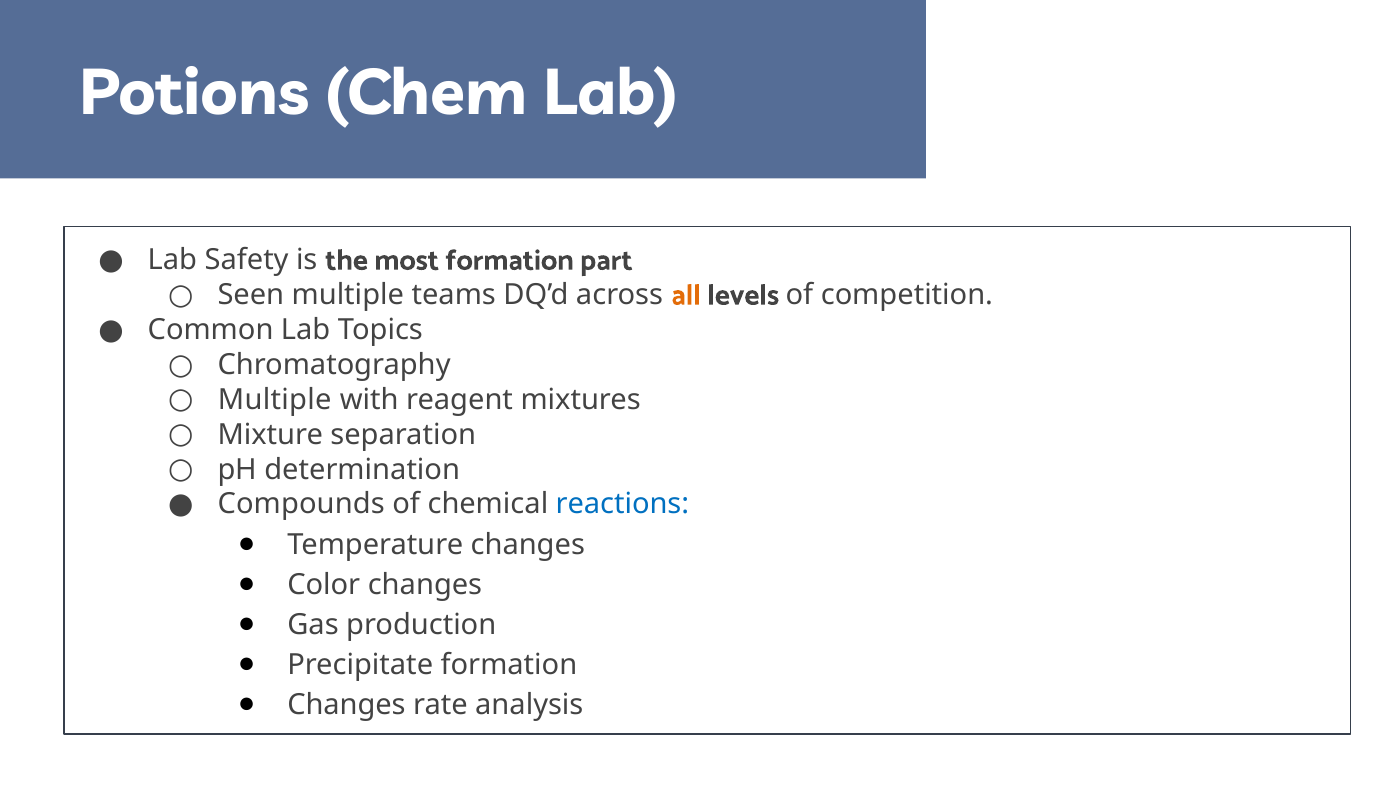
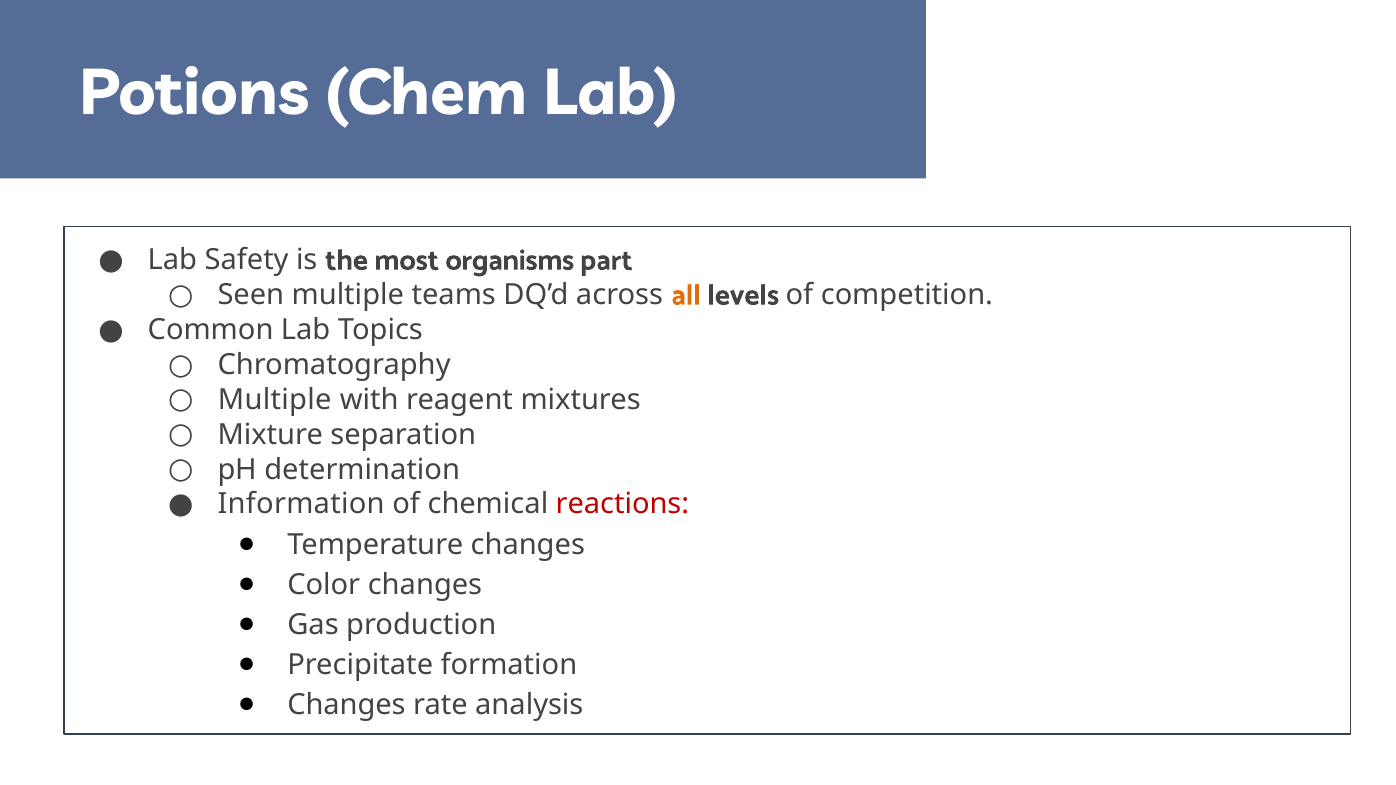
most formation: formation -> organisms (510, 260)
Compounds: Compounds -> Information (301, 505)
reactions colour: blue -> red (622, 505)
